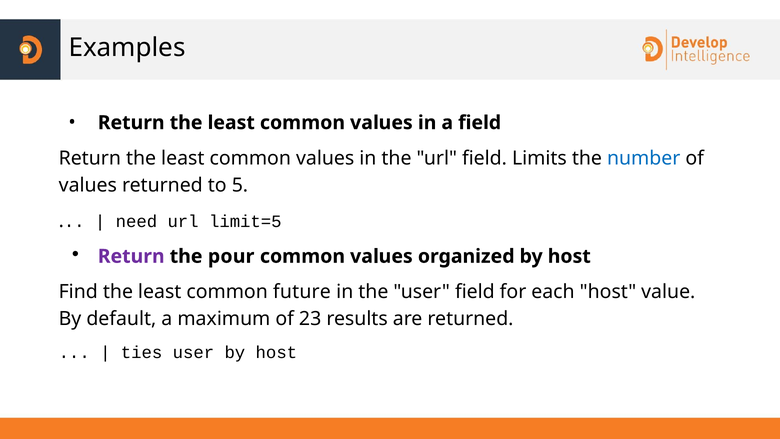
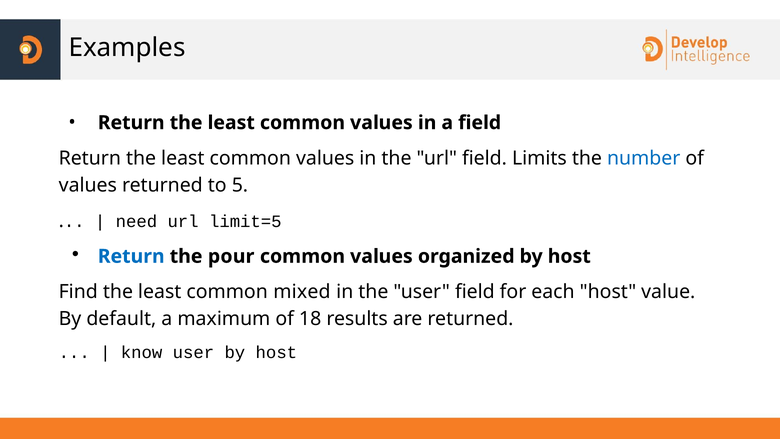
Return colour: purple -> blue (131, 256)
future: future -> mixed (302, 292)
23: 23 -> 18 (310, 319)
ties: ties -> know (142, 352)
